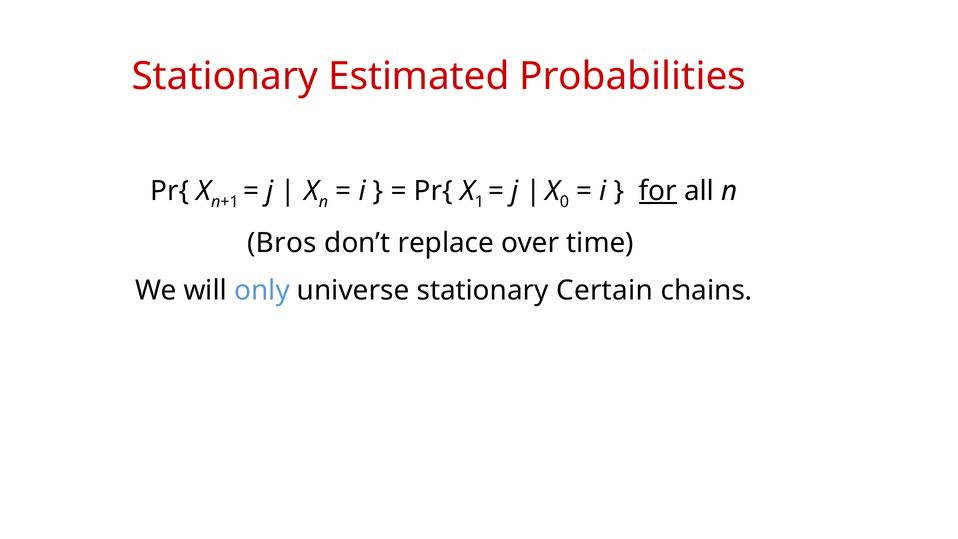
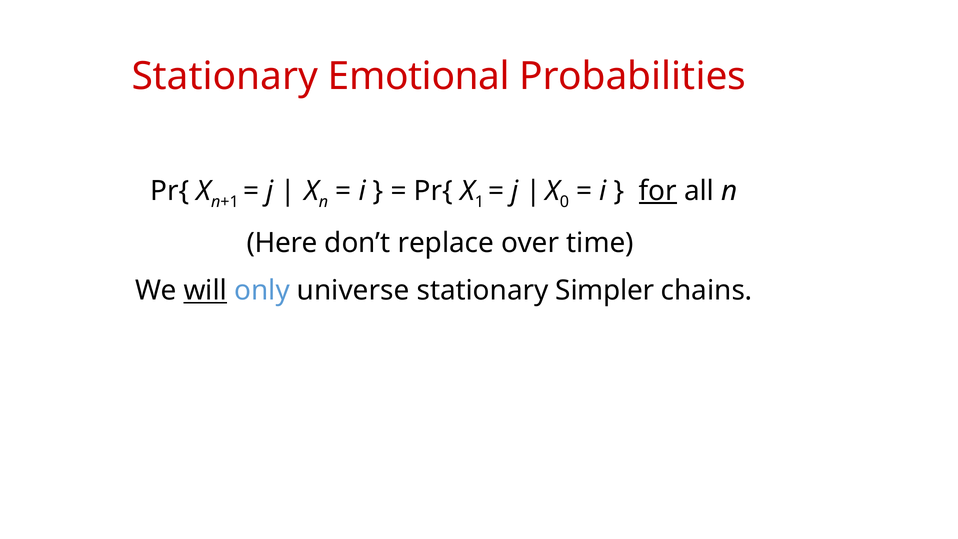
Estimated: Estimated -> Emotional (419, 77)
Bros: Bros -> Here (282, 243)
will underline: none -> present (205, 291)
Certain: Certain -> Simpler (605, 291)
